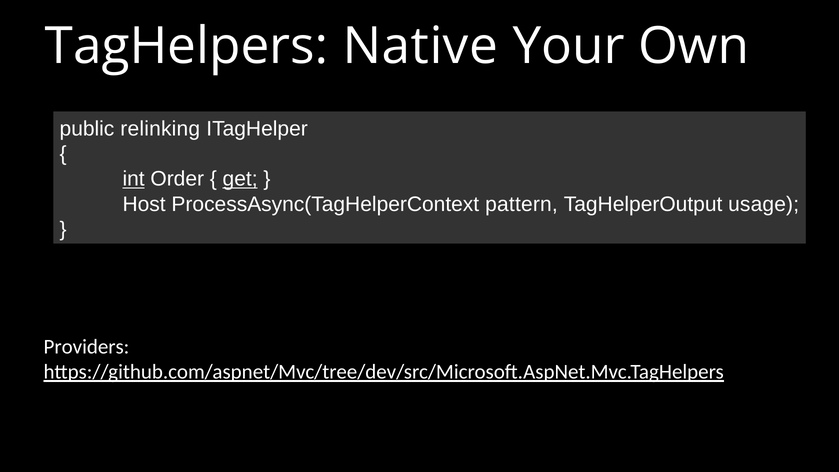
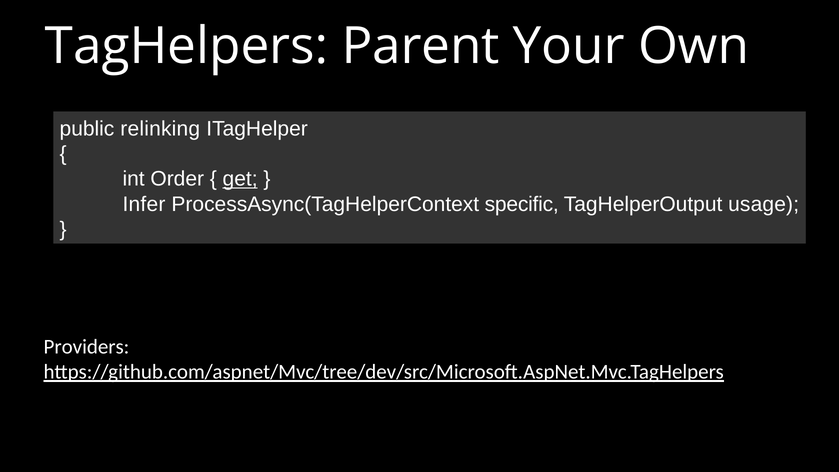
Native: Native -> Parent (421, 46)
int underline: present -> none (134, 179)
Host: Host -> Infer (144, 204)
pattern: pattern -> specific (522, 204)
